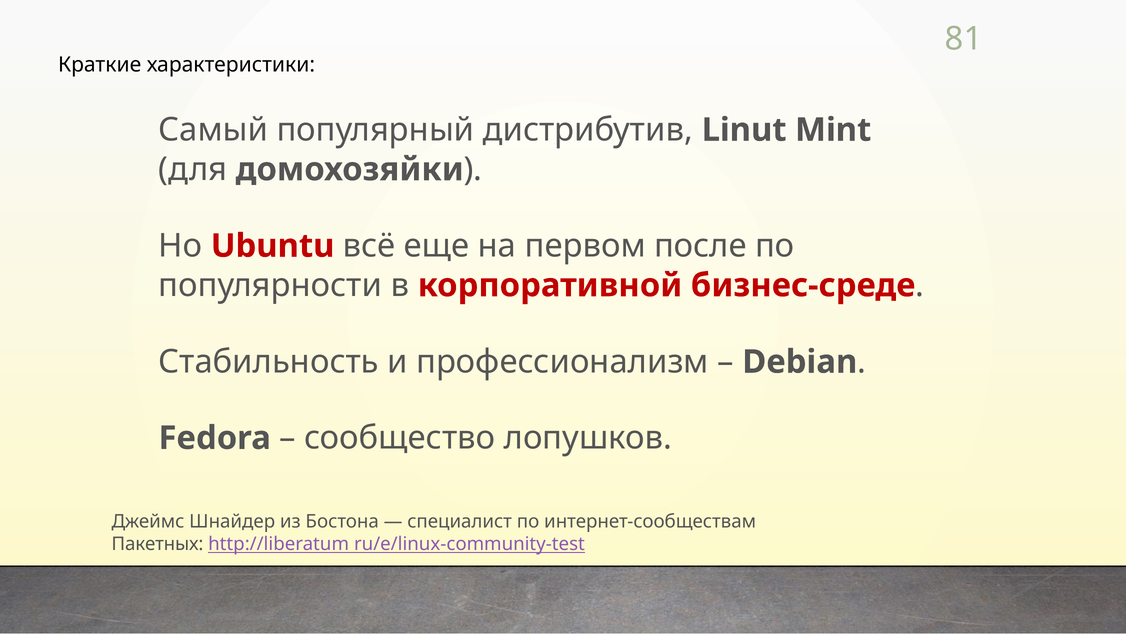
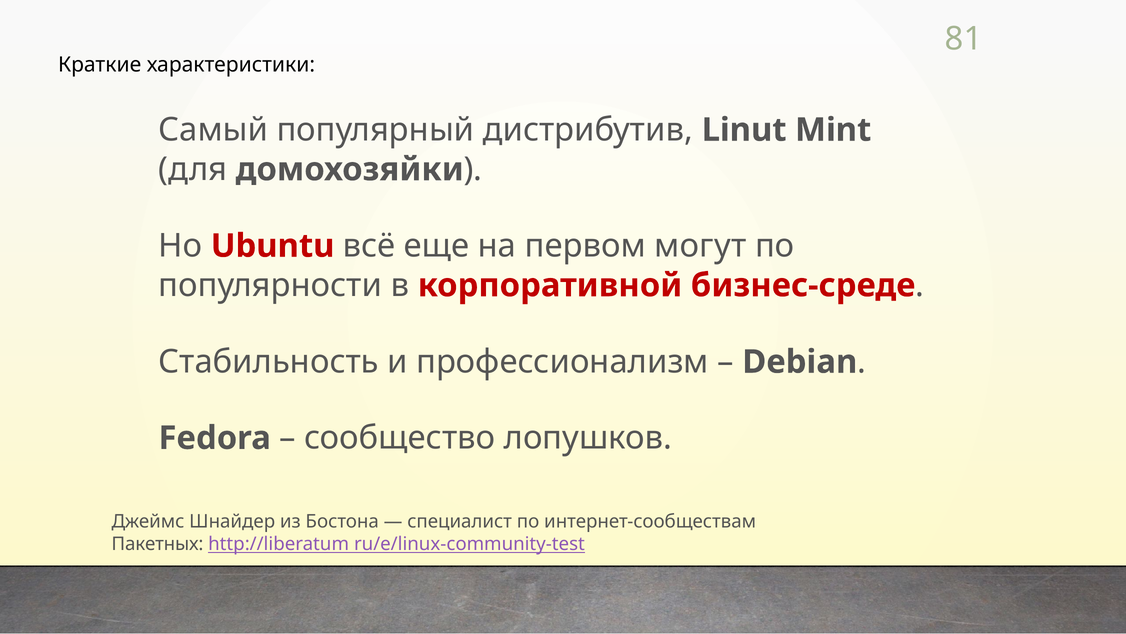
после: после -> могут (700, 246)
